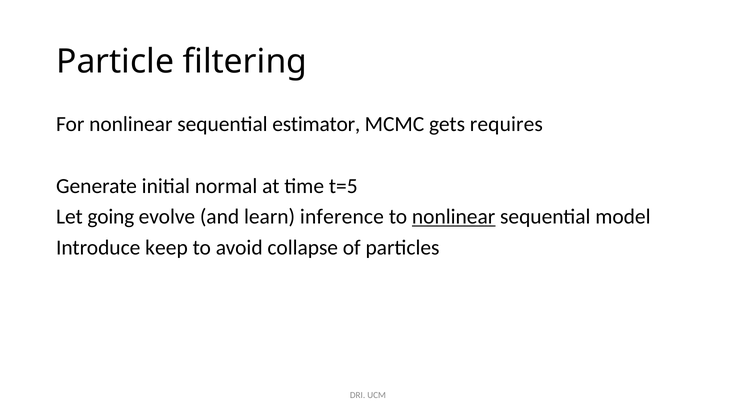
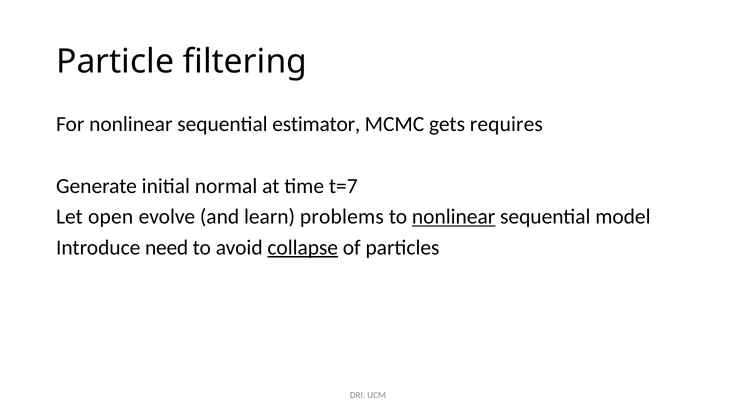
t=5: t=5 -> t=7 (343, 186)
going: going -> open (111, 217)
inference: inference -> problems (342, 217)
keep: keep -> need (167, 248)
collapse underline: none -> present (303, 248)
